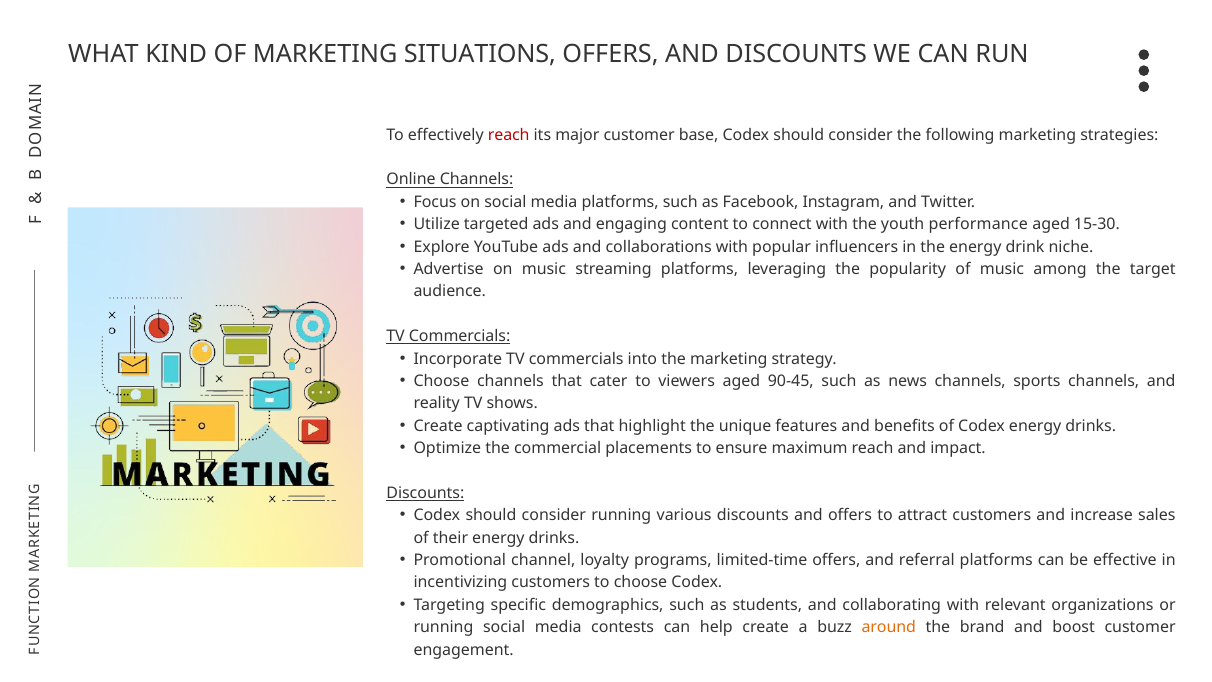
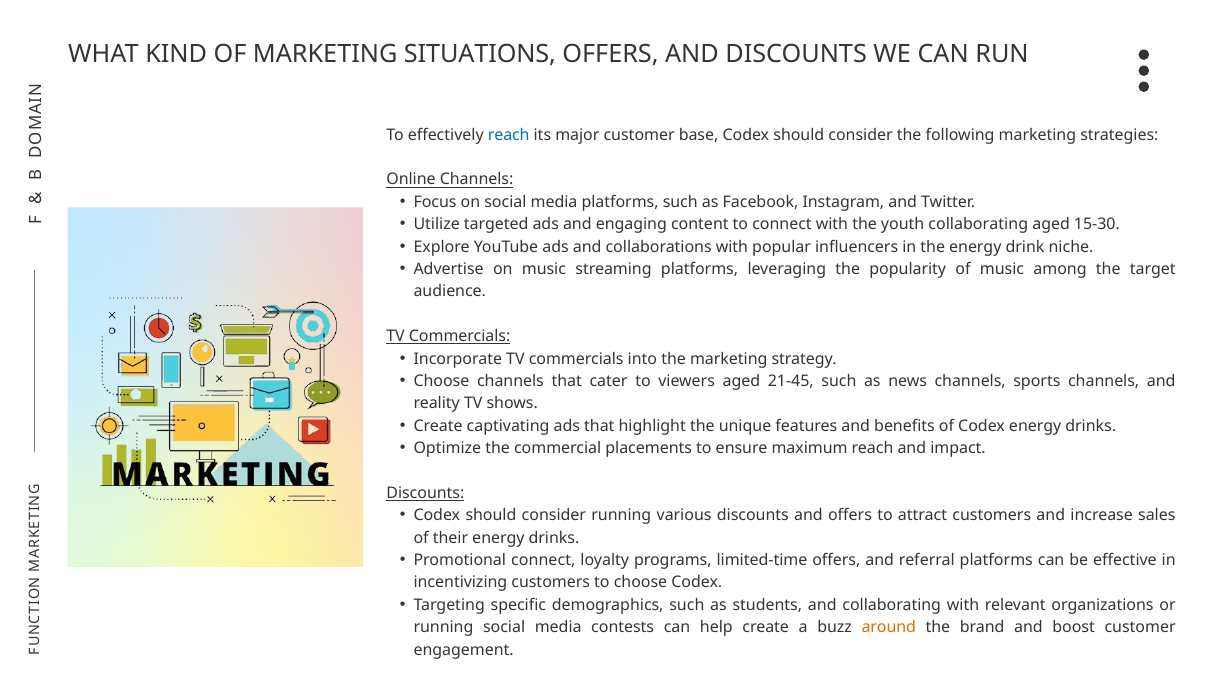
reach colour: red -> blue (509, 135)
youth performance: performance -> collaborating (978, 224)
90-45: 90-45 -> 21-45 (791, 381)
Promotional channel: channel -> connect (543, 560)
